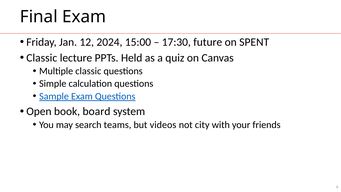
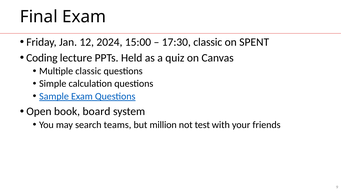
17:30 future: future -> classic (208, 42)
Classic: Classic -> Coding (42, 58)
videos: videos -> million (163, 125)
city: city -> test (202, 125)
